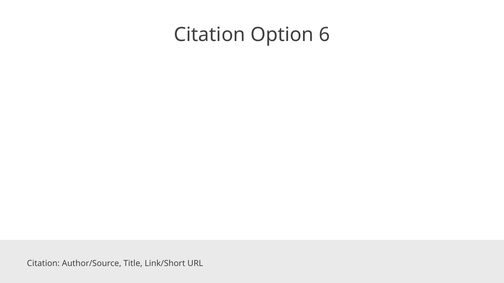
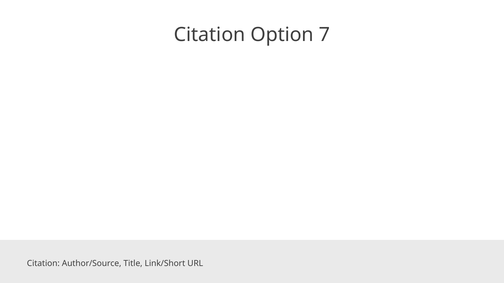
6: 6 -> 7 (324, 35)
